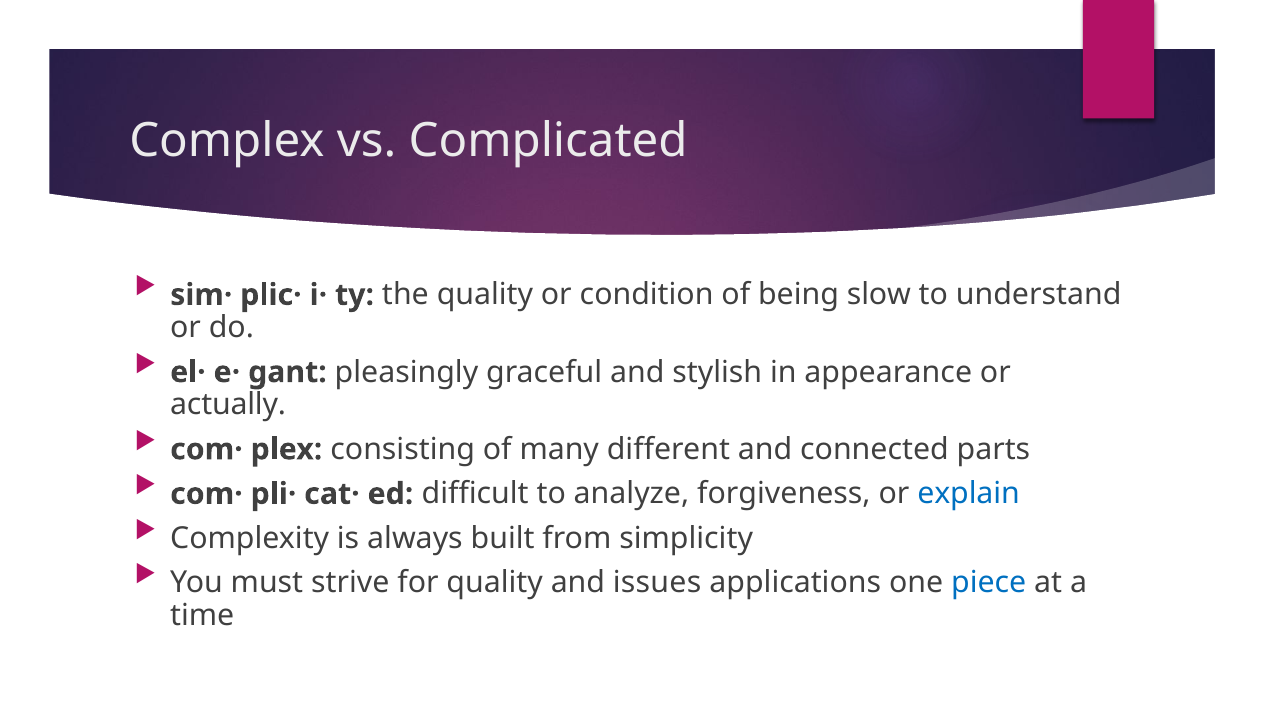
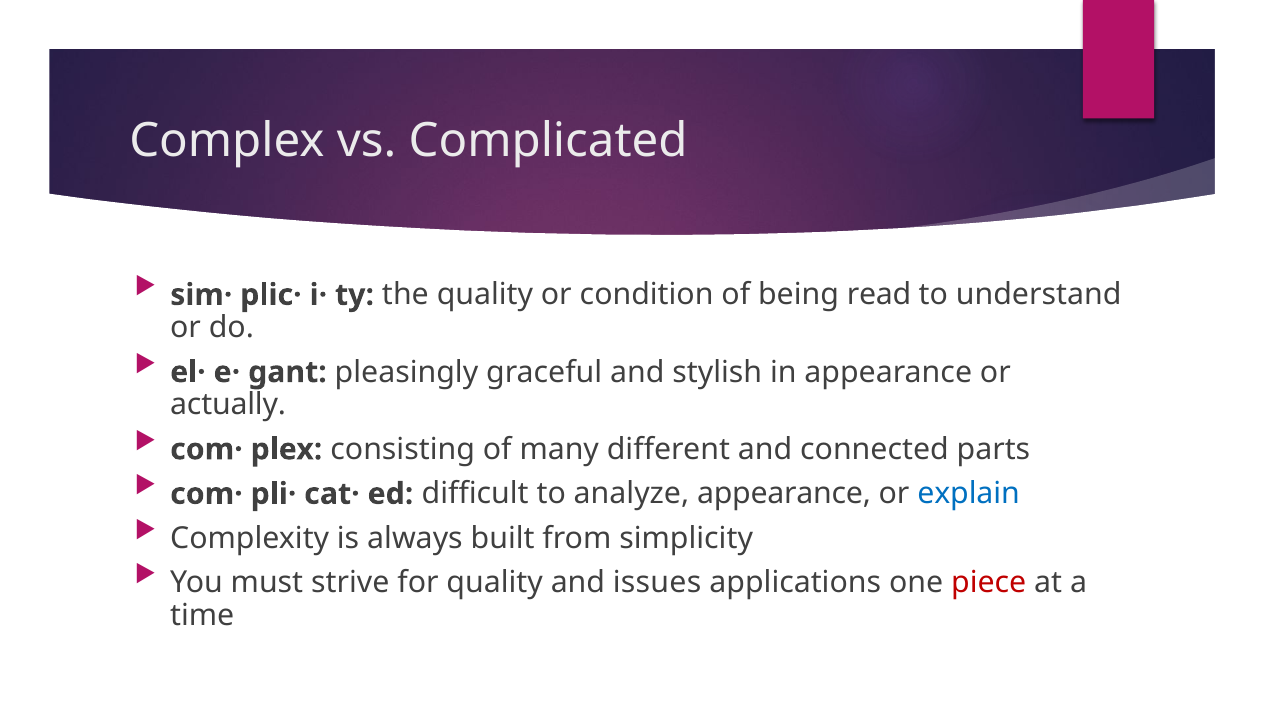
slow: slow -> read (879, 295)
analyze forgiveness: forgiveness -> appearance (784, 494)
piece colour: blue -> red (989, 583)
